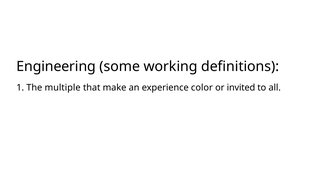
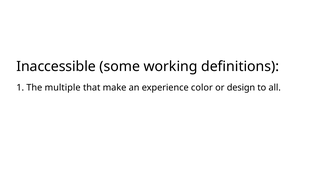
Engineering: Engineering -> Inaccessible (56, 66)
invited: invited -> design (241, 88)
